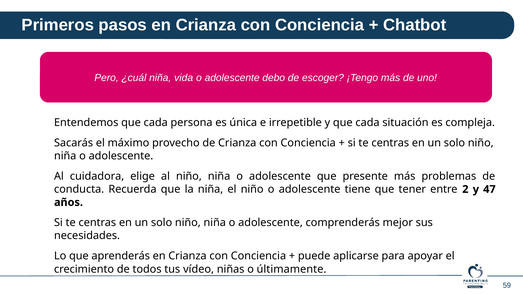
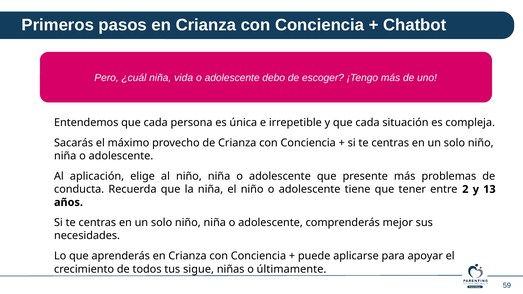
cuidadora: cuidadora -> aplicación (97, 176)
47: 47 -> 13 (489, 189)
vídeo: vídeo -> sigue (199, 269)
